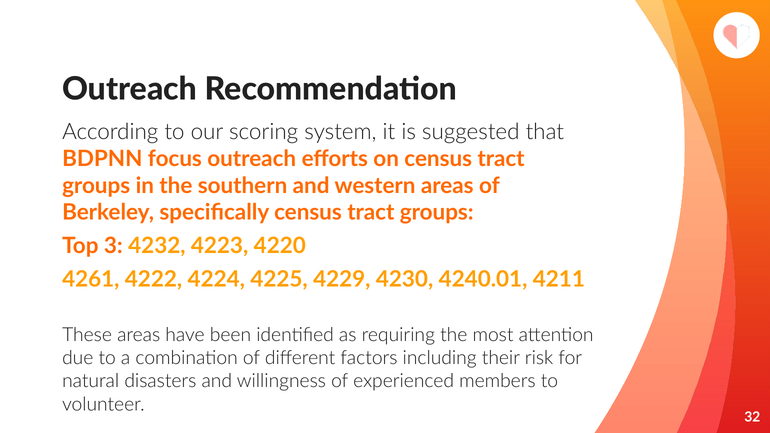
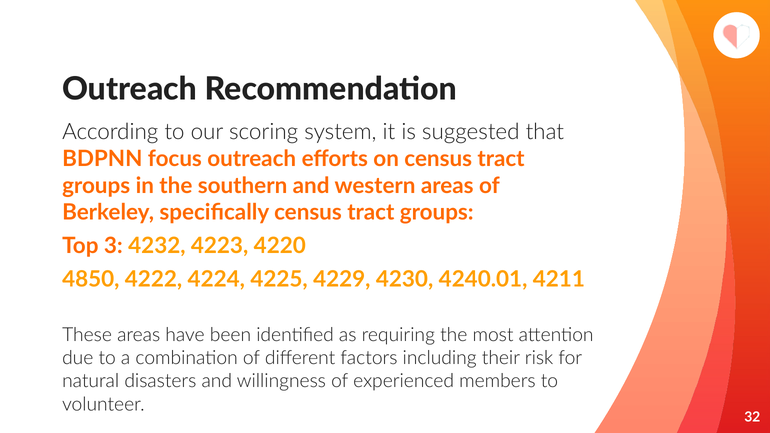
4261: 4261 -> 4850 (91, 279)
